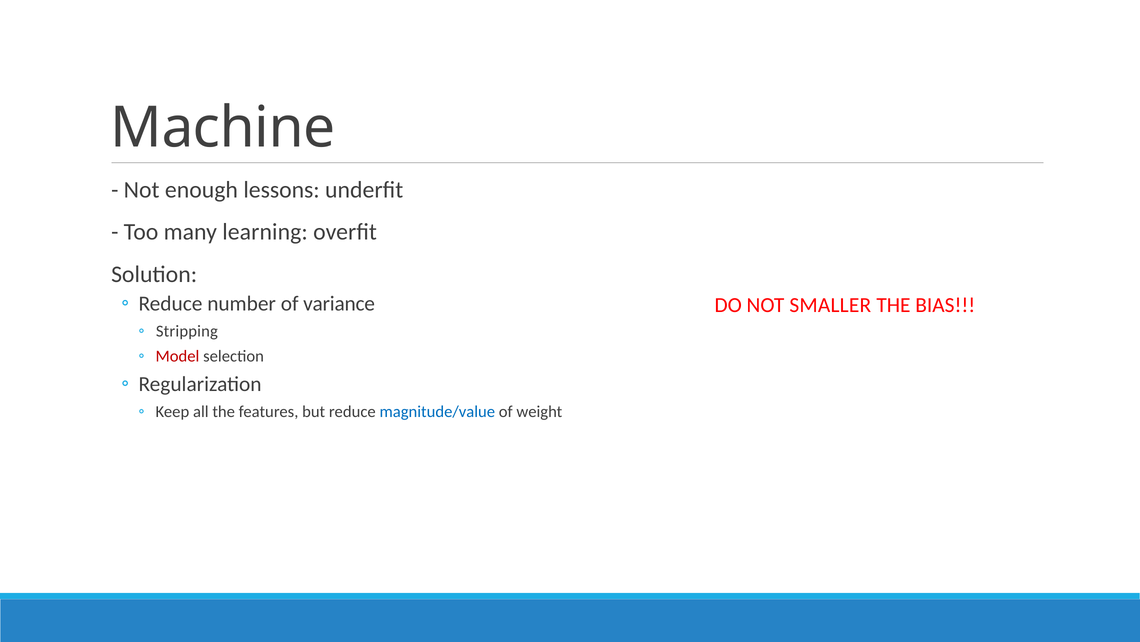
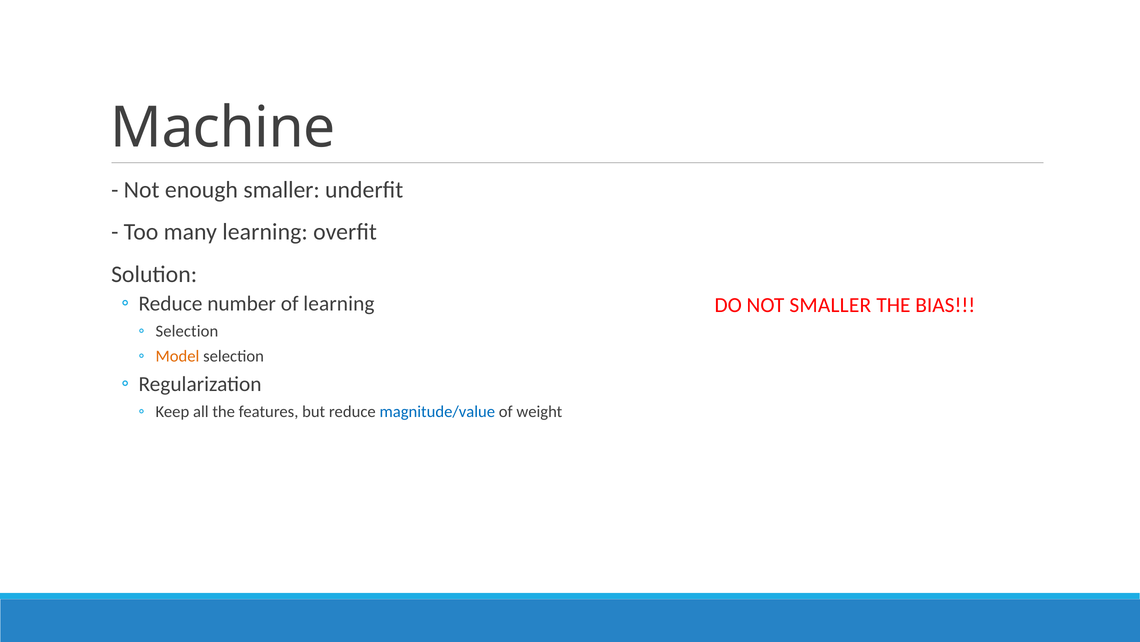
enough lessons: lessons -> smaller (282, 190)
of variance: variance -> learning (339, 303)
Stripping: Stripping -> Selection (187, 331)
Model colour: red -> orange (178, 356)
